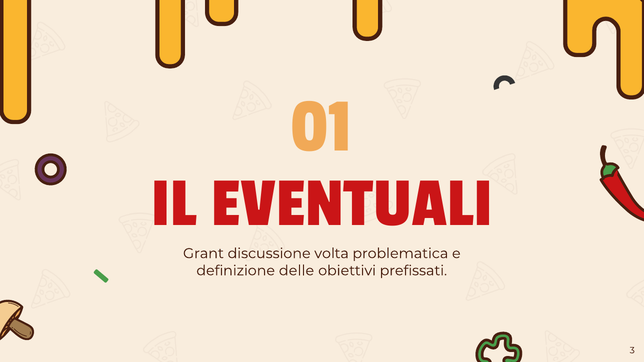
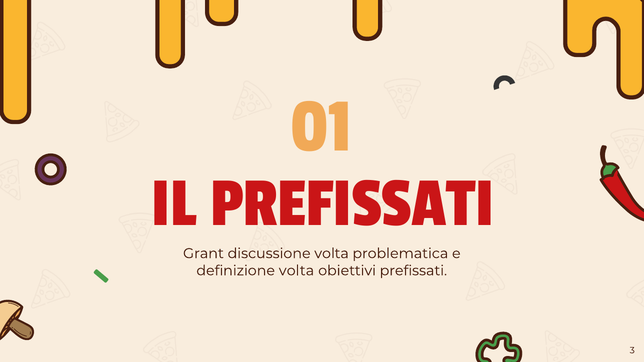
IL EVENTUALI: EVENTUALI -> PREFISSATI (353, 202)
definizione delle: delle -> volta (296, 271)
